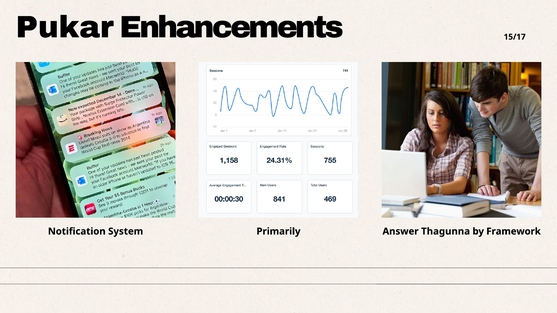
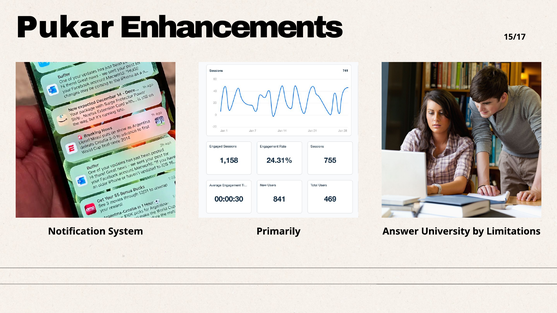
Thagunna: Thagunna -> University (446, 232)
Framework: Framework -> Limitations (514, 232)
